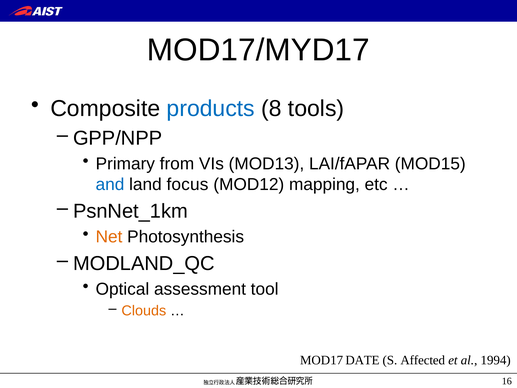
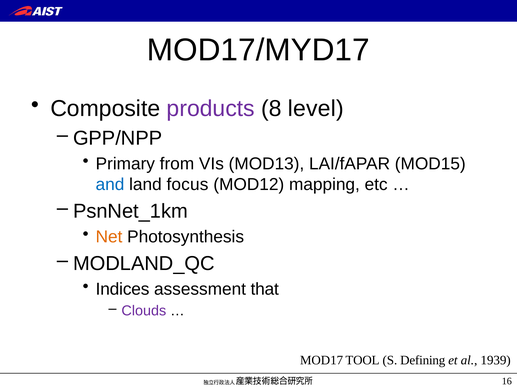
products colour: blue -> purple (211, 108)
tools: tools -> level (316, 108)
Optical: Optical -> Indices (123, 289)
tool: tool -> that (265, 289)
Clouds colour: orange -> purple (144, 311)
DATE: DATE -> TOOL (363, 360)
Affected: Affected -> Defining (423, 360)
1994: 1994 -> 1939 (496, 360)
